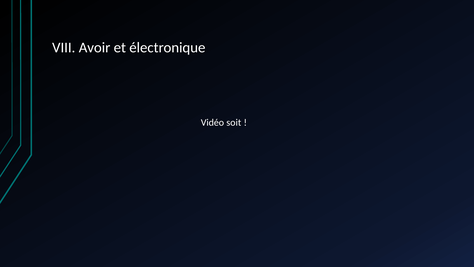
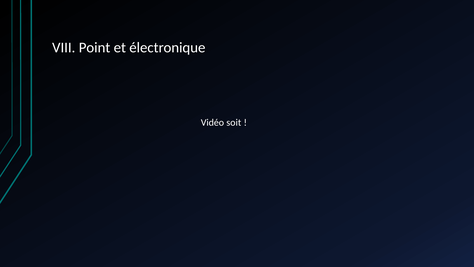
Avoir: Avoir -> Point (95, 48)
